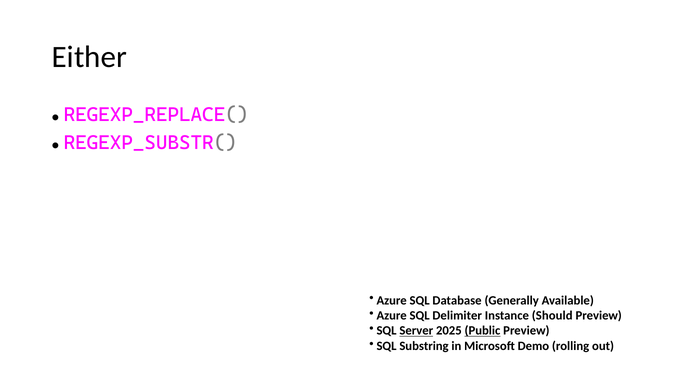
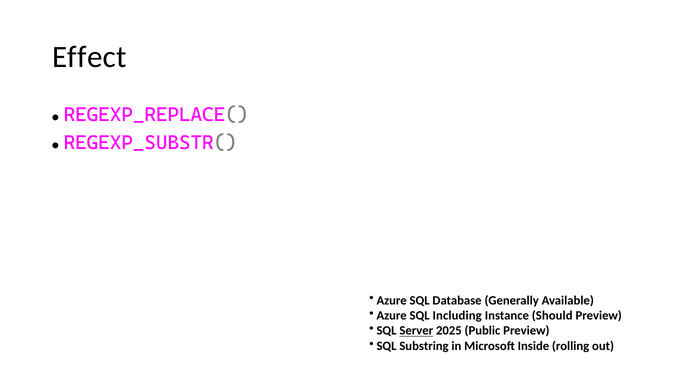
Either: Either -> Effect (89, 57)
Delimiter: Delimiter -> Including (457, 315)
Public underline: present -> none (482, 331)
Demo: Demo -> Inside (533, 346)
